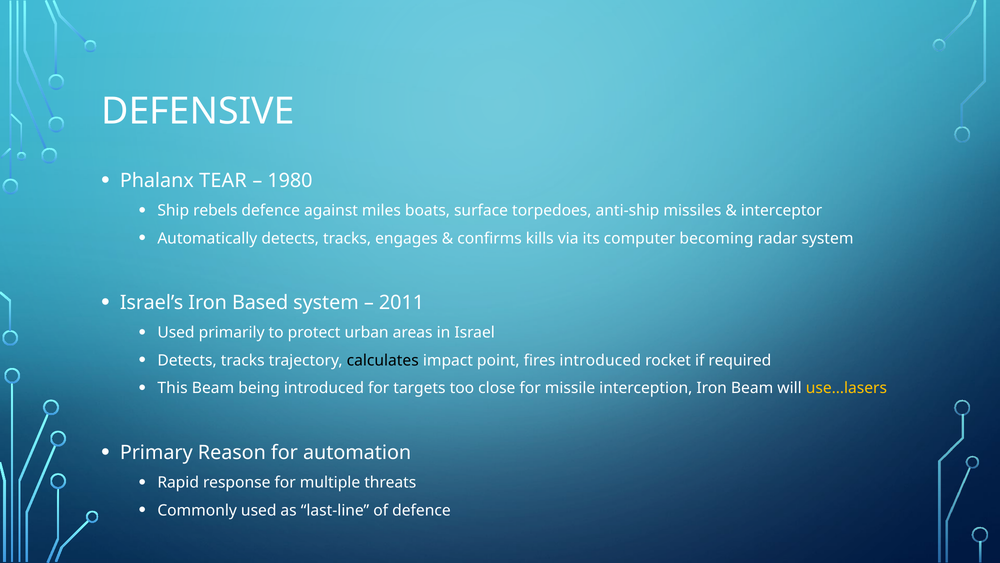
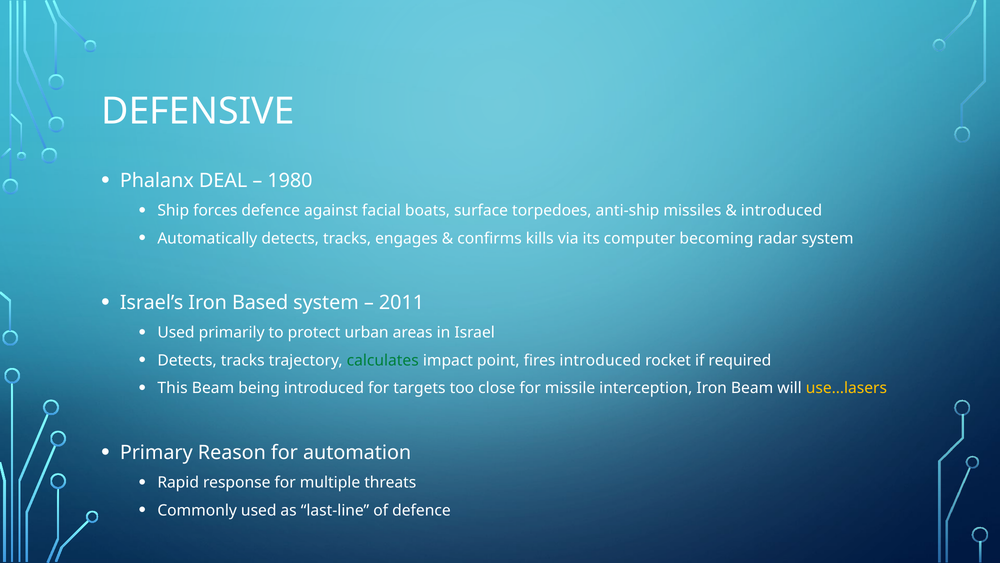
TEAR: TEAR -> DEAL (223, 181)
rebels: rebels -> forces (215, 211)
miles: miles -> facial (381, 211)
interceptor: interceptor -> introduced (782, 211)
calculates colour: black -> green (383, 360)
